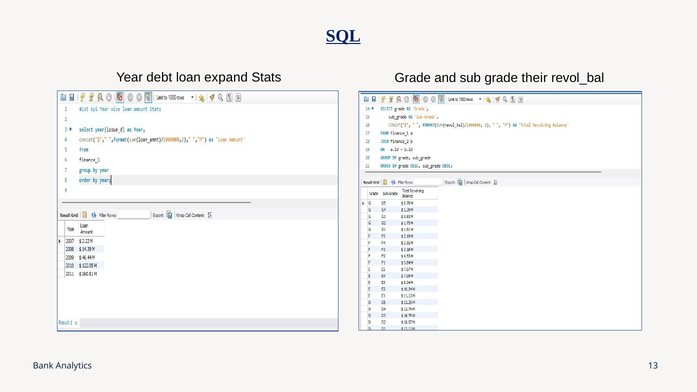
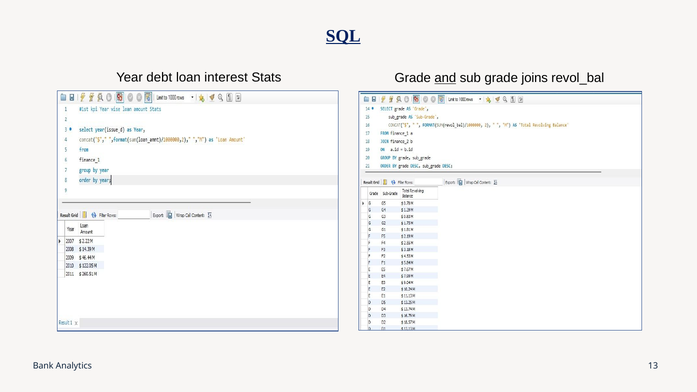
expand: expand -> interest (226, 77)
and underline: none -> present (445, 78)
their: their -> joins (535, 78)
